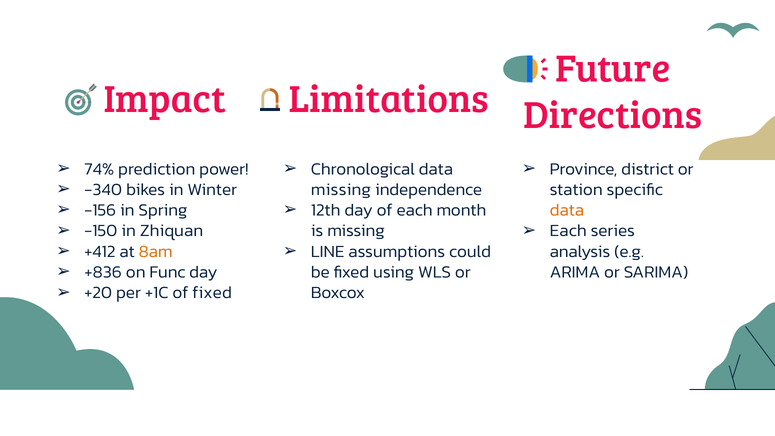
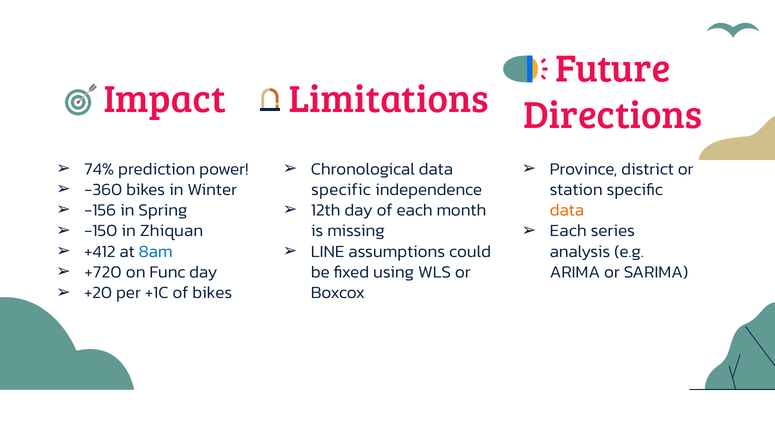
-340: -340 -> -360 (103, 189)
missing: missing -> specific (341, 189)
8am colour: orange -> blue (156, 251)
+836: +836 -> +720 (103, 272)
of fixed: fixed -> bikes (212, 293)
